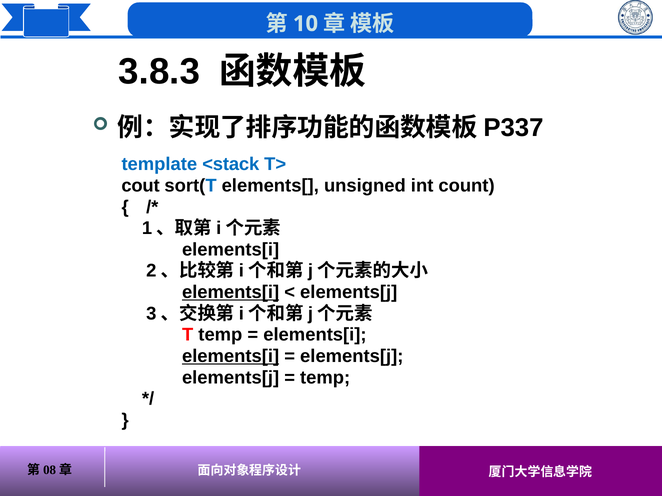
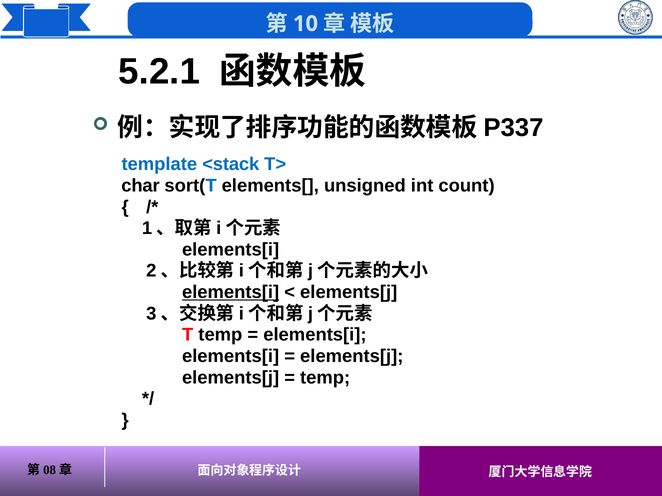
3.8.3: 3.8.3 -> 5.2.1 (159, 72)
cout: cout -> char (141, 186)
elements[i underline: present -> none (231, 357)
